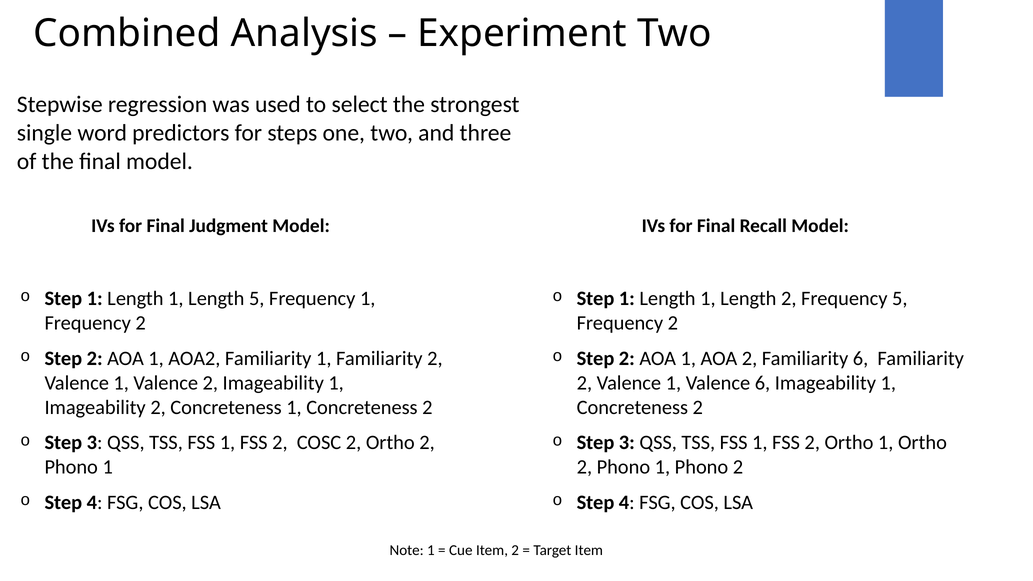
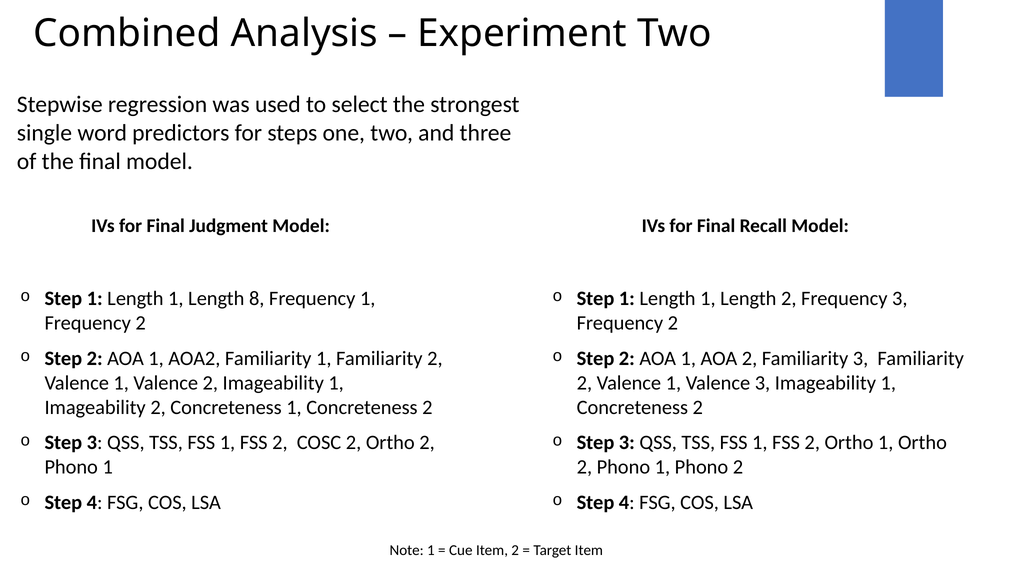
Frequency 5: 5 -> 3 (900, 299)
Length 5: 5 -> 8 (257, 299)
Familiarity 6: 6 -> 3 (861, 358)
Valence 6: 6 -> 3 (762, 383)
